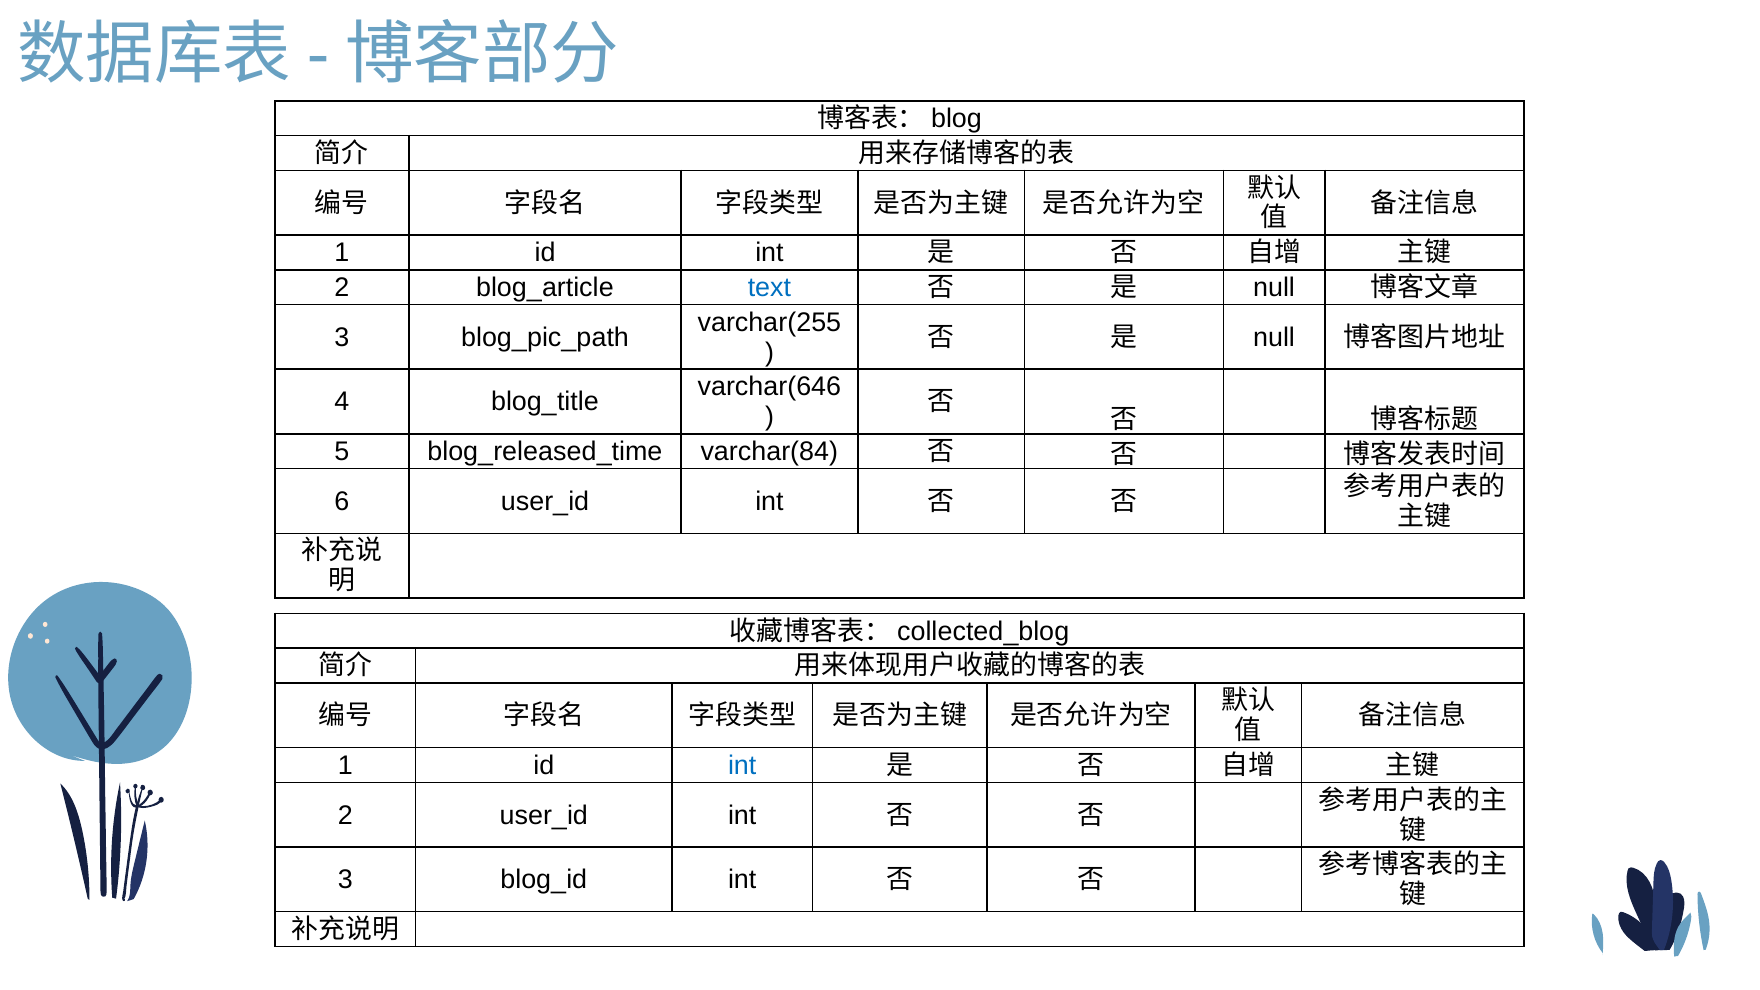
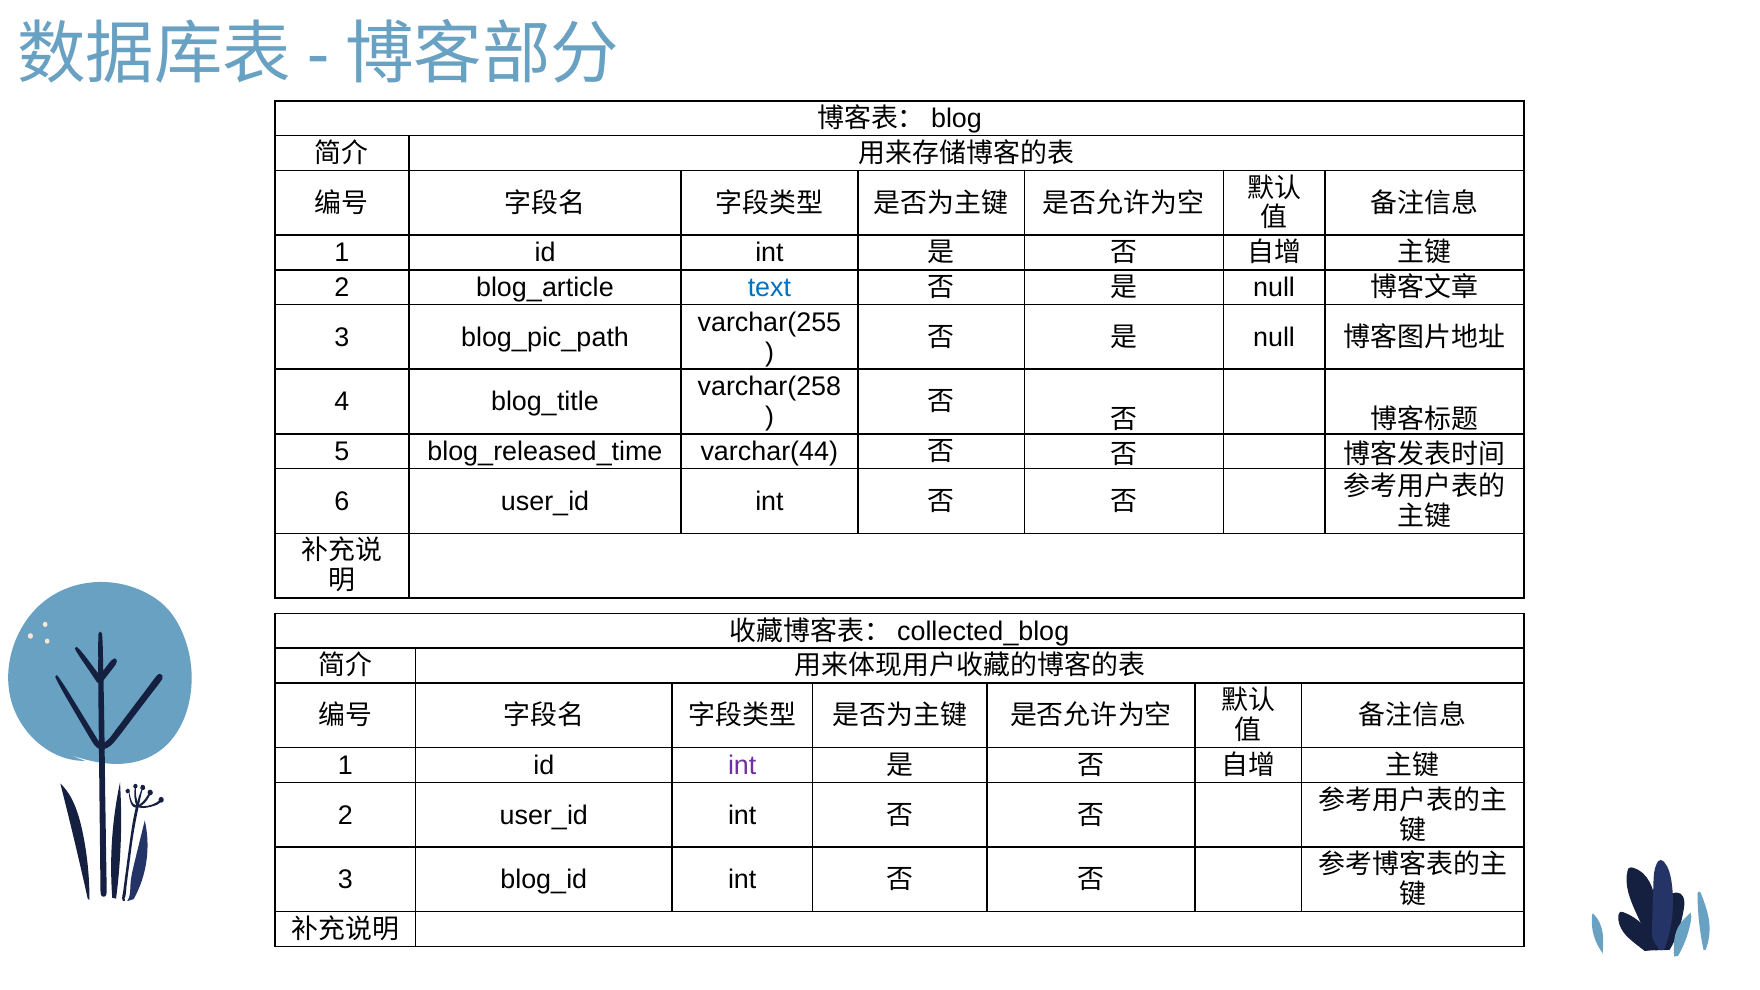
varchar(646: varchar(646 -> varchar(258 (769, 387)
varchar(84: varchar(84 -> varchar(44 (769, 452)
int colour: blue -> purple (742, 766)
